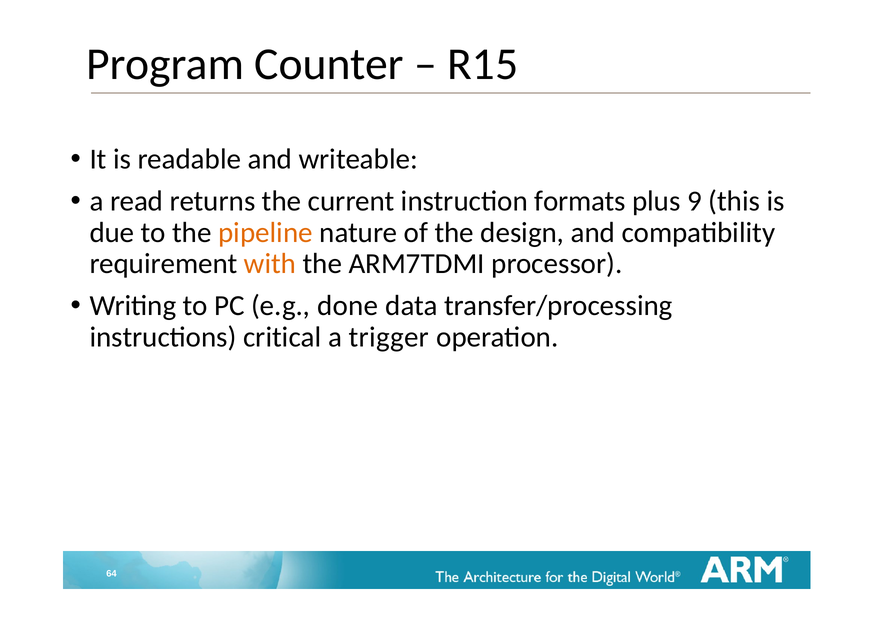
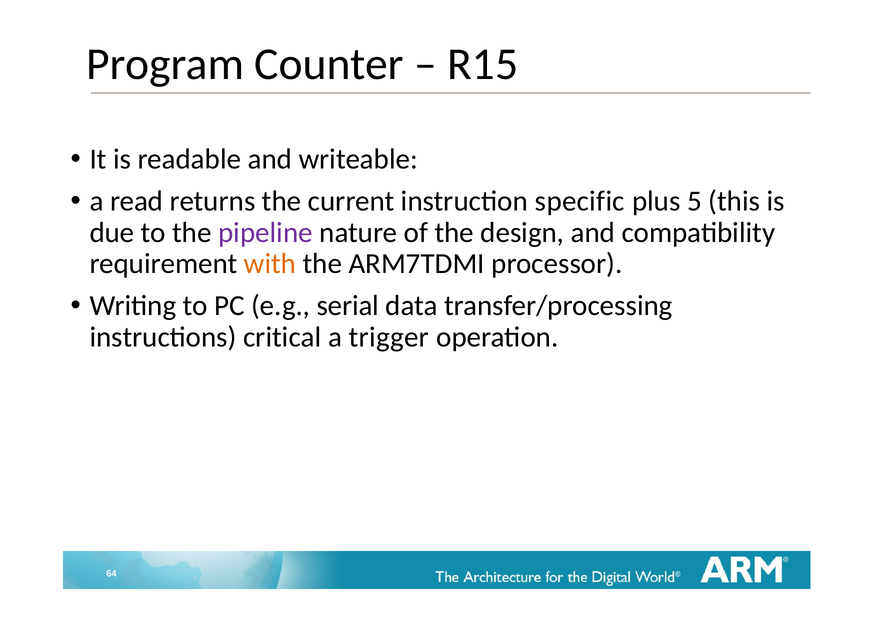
formats: formats -> specific (580, 201)
9: 9 -> 5 (695, 201)
pipeline colour: orange -> purple (265, 233)
done: done -> serial (348, 306)
